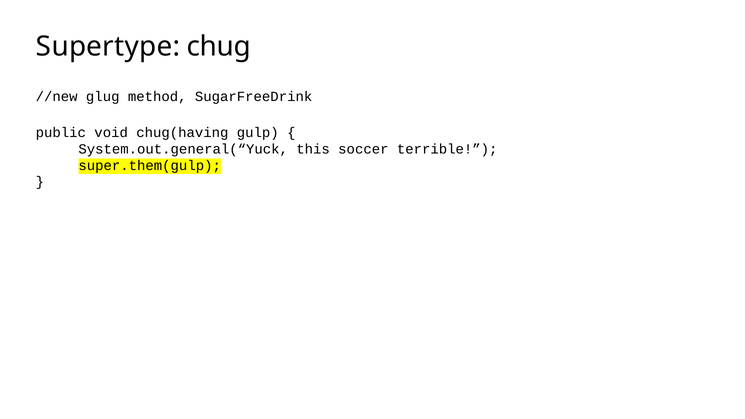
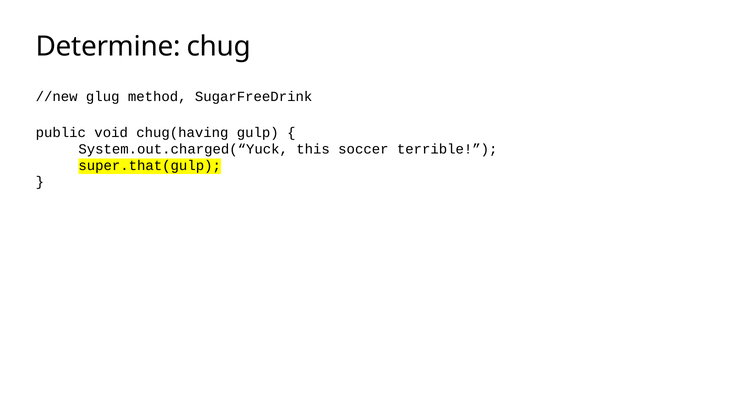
Supertype: Supertype -> Determine (108, 47)
System.out.general(“Yuck: System.out.general(“Yuck -> System.out.charged(“Yuck (183, 149)
super.them(gulp: super.them(gulp -> super.that(gulp (150, 165)
